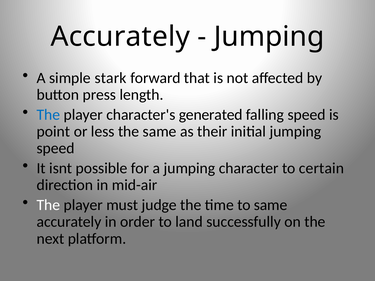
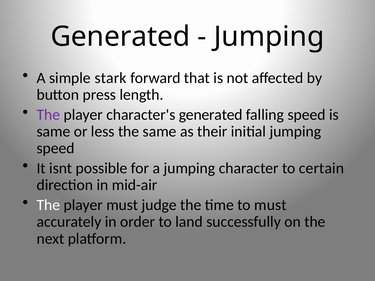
Accurately: Accurately -> Generated (120, 37)
The colour: blue -> purple (48, 115)
point: point -> same (53, 132)
to same: same -> must (270, 205)
